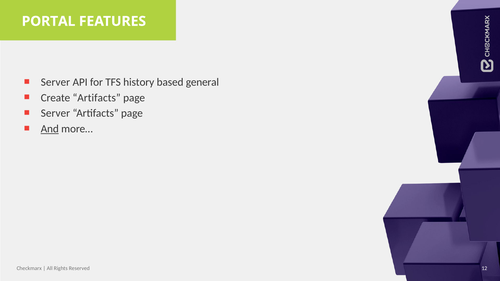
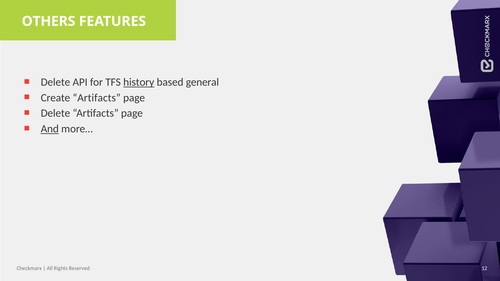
PORTAL: PORTAL -> OTHERS (49, 21)
Server: Server -> Delete (55, 82)
history underline: none -> present (139, 82)
Server: Server -> Delete (55, 113)
